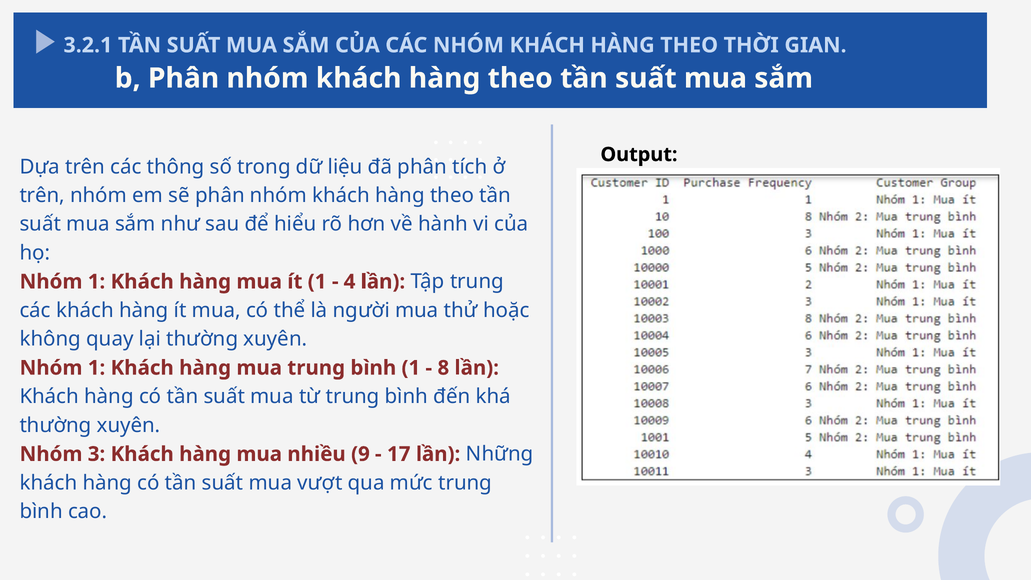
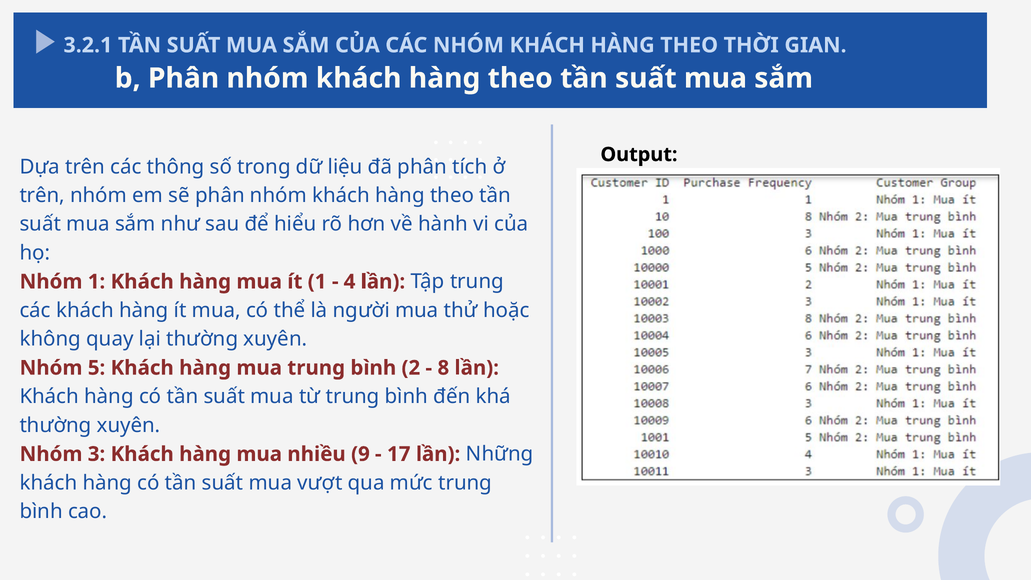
1: 1 -> 5 (97, 368)
bình 1: 1 -> 2 (411, 368)
